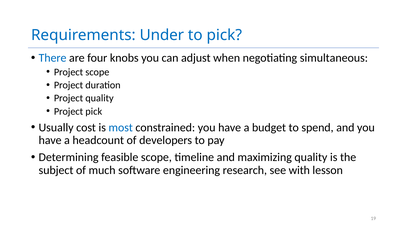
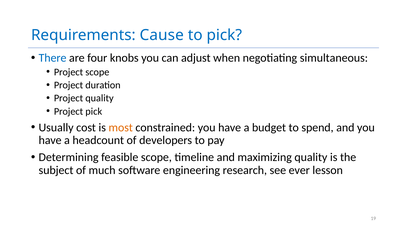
Under: Under -> Cause (162, 35)
most colour: blue -> orange (121, 127)
with: with -> ever (299, 170)
